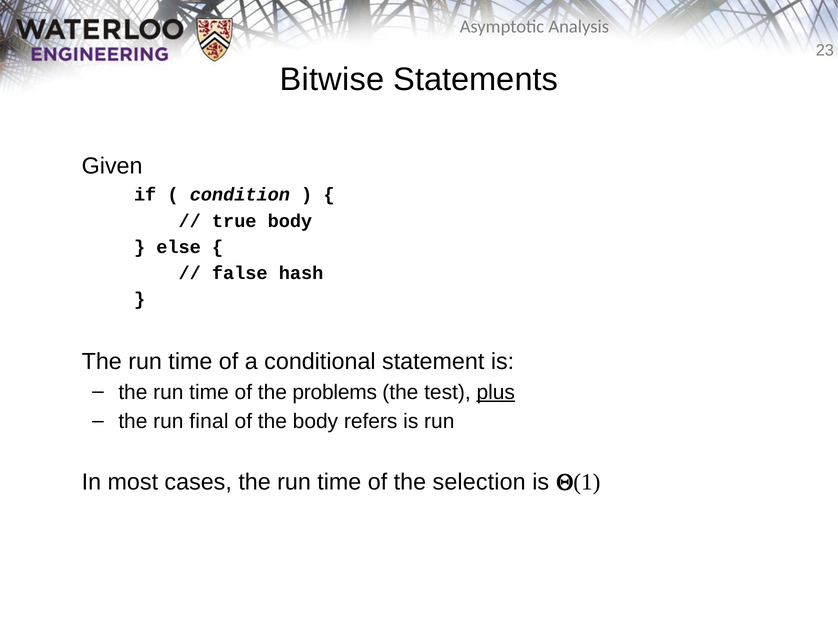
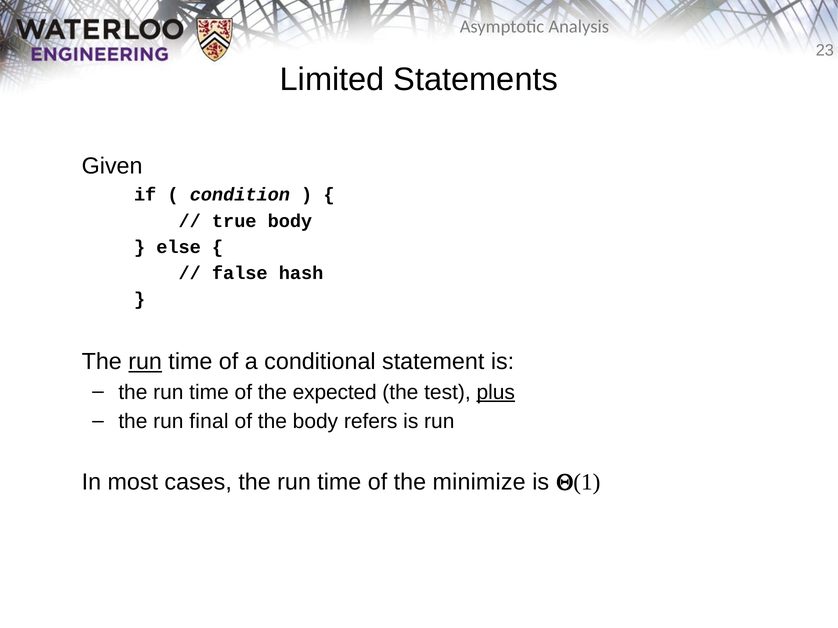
Bitwise: Bitwise -> Limited (332, 80)
run underline: none -> present (145, 362)
problems: problems -> expected (335, 393)
selection: selection -> minimize (479, 483)
